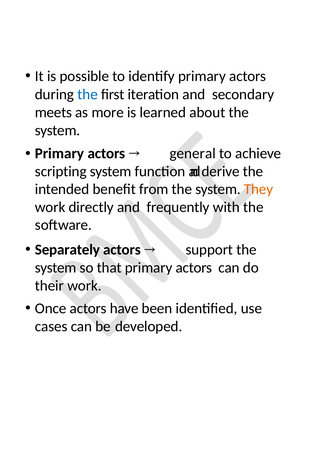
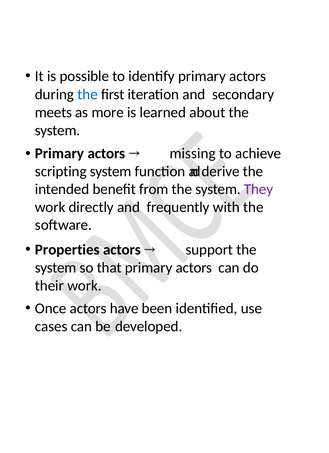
general: general -> missing (193, 153)
They colour: orange -> purple (259, 189)
Separately: Separately -> Properties (67, 250)
